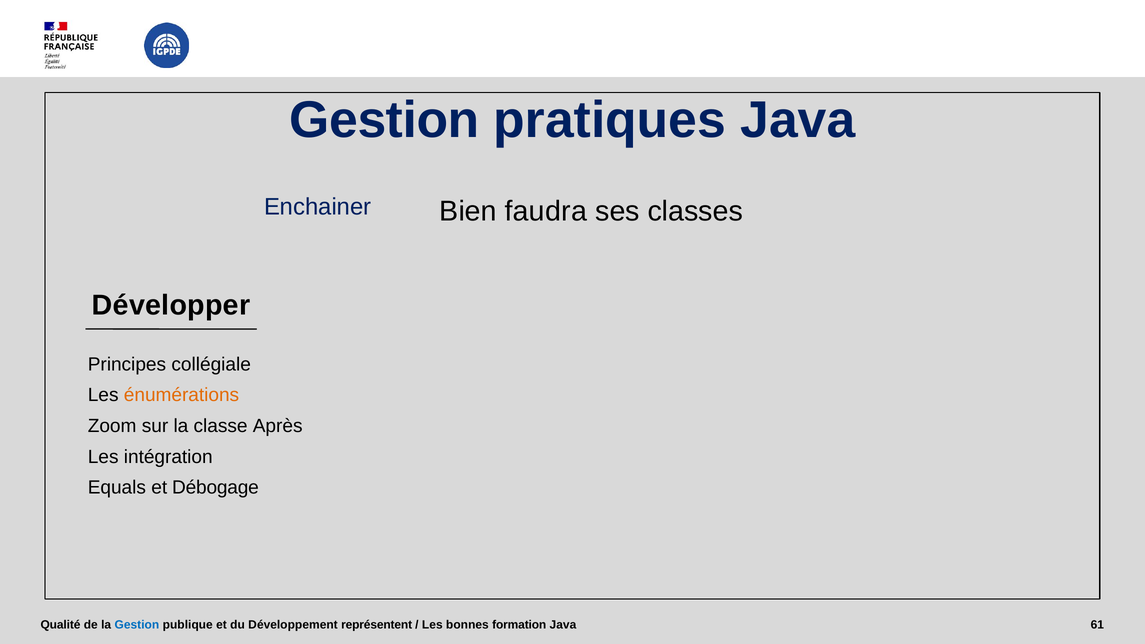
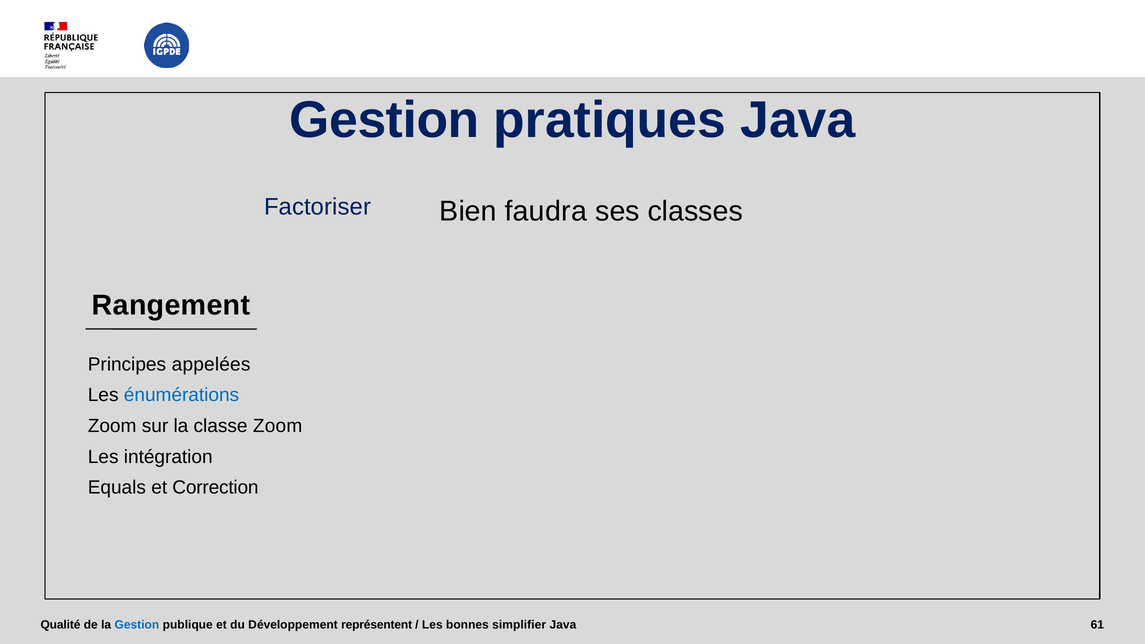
Enchainer: Enchainer -> Factoriser (318, 207)
Développer: Développer -> Rangement (171, 305)
collégiale: collégiale -> appelées (211, 364)
énumérations colour: orange -> blue (181, 395)
classe Après: Après -> Zoom (278, 426)
Débogage: Débogage -> Correction (215, 488)
formation: formation -> simplifier (519, 625)
